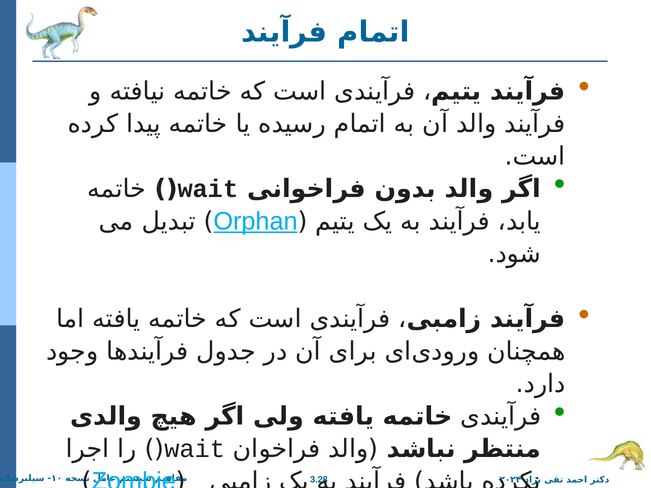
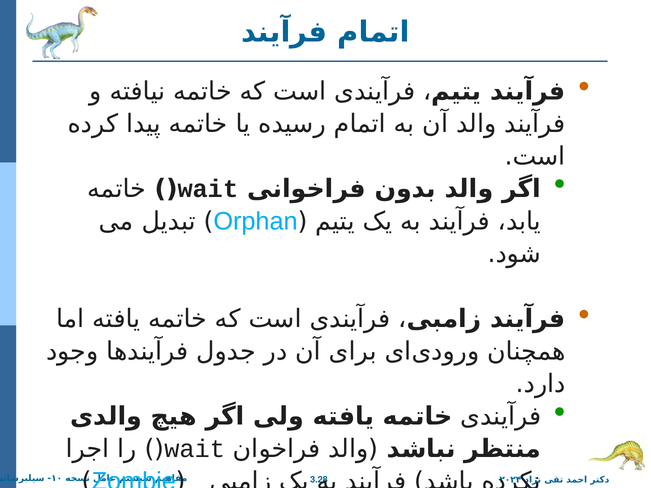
Orphan underline: present -> none (256, 221)
